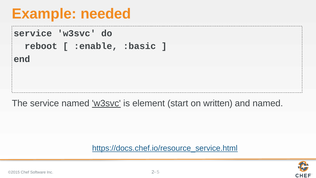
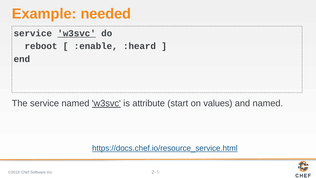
w3svc underline: none -> present (77, 33)
:basic: :basic -> :heard (140, 46)
element: element -> attribute (149, 103)
written: written -> values (218, 103)
